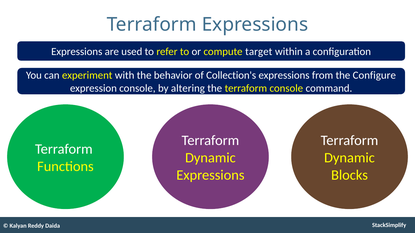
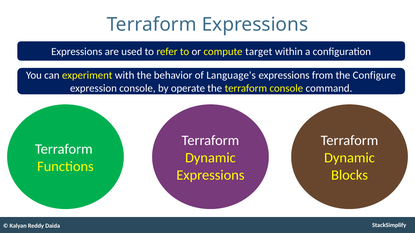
Collection's: Collection's -> Language's (231, 75)
altering: altering -> operate (188, 88)
